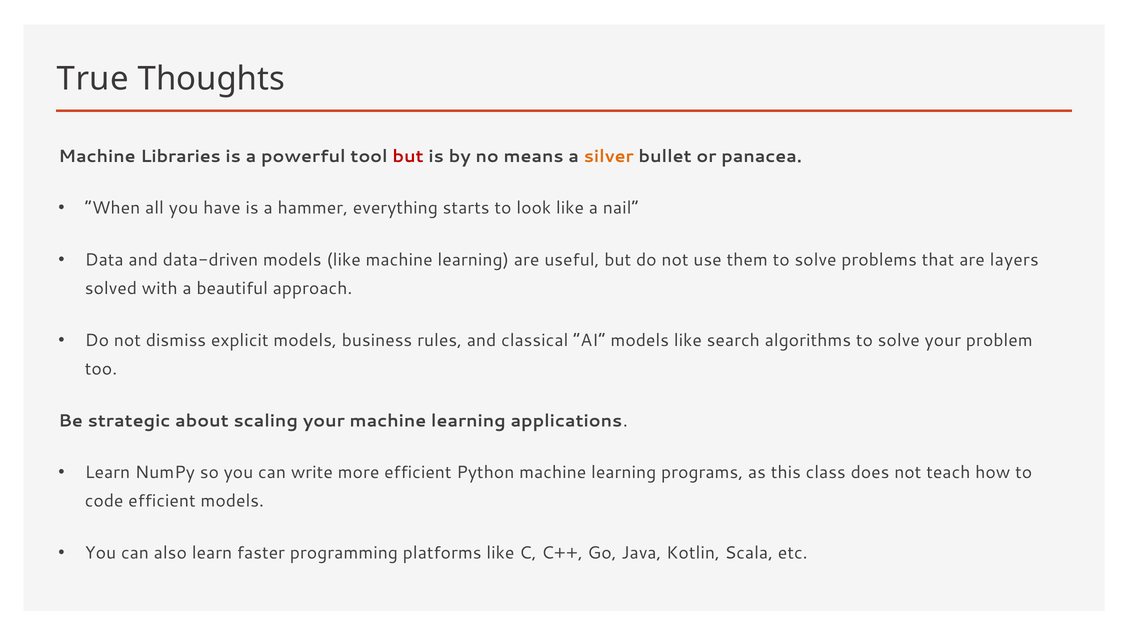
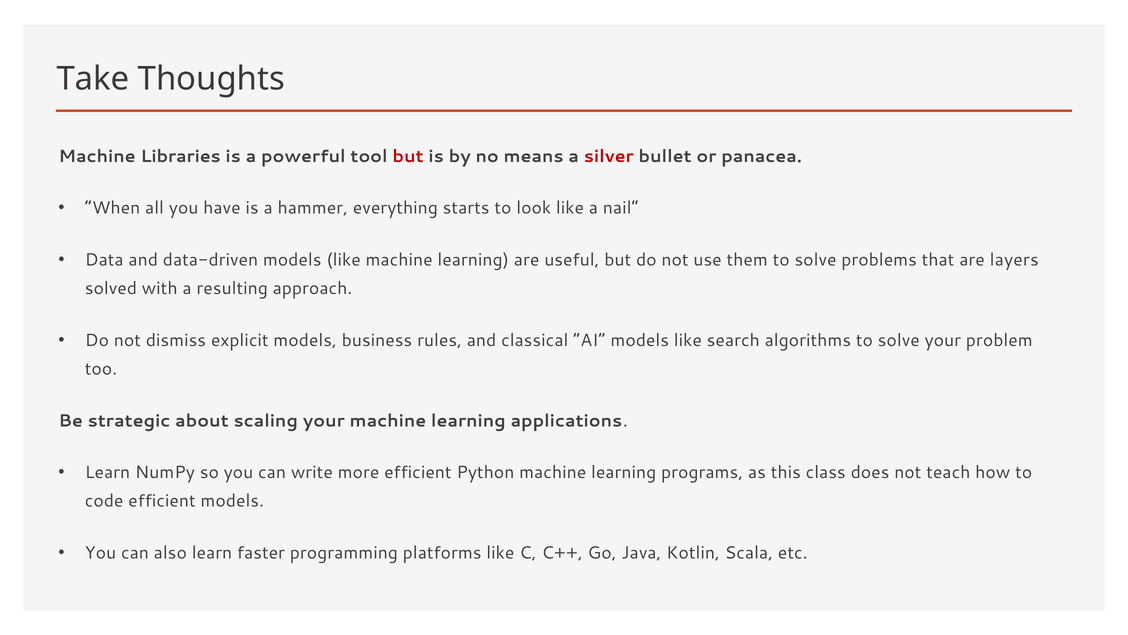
True: True -> Take (93, 79)
silver colour: orange -> red (609, 156)
beautiful: beautiful -> resulting (232, 288)
